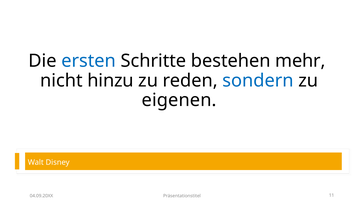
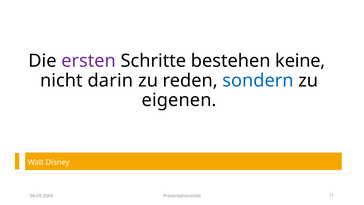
ersten colour: blue -> purple (89, 61)
mehr: mehr -> keine (300, 61)
hinzu: hinzu -> darin (110, 80)
